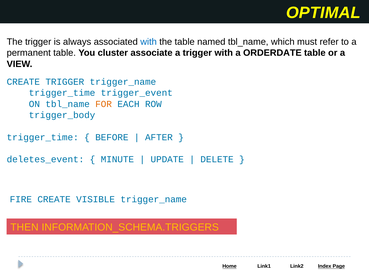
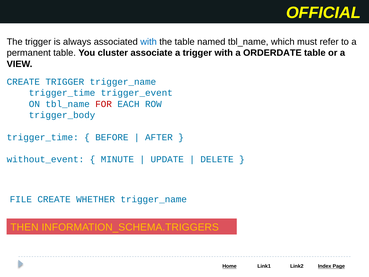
OPTIMAL: OPTIMAL -> OFFICIAL (323, 13)
FOR colour: orange -> red (104, 104)
deletes_event: deletes_event -> without_event (45, 159)
FIRE: FIRE -> FILE (21, 199)
VISIBLE: VISIBLE -> WHETHER (96, 199)
